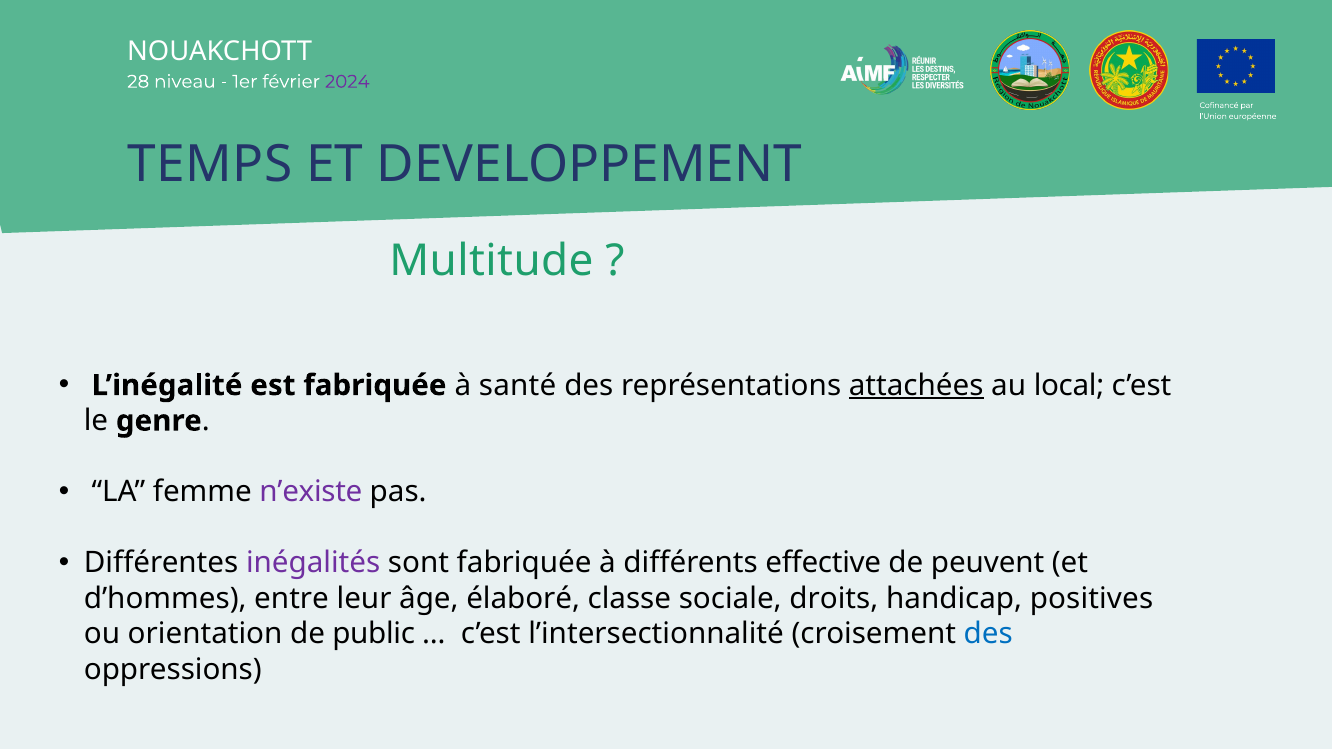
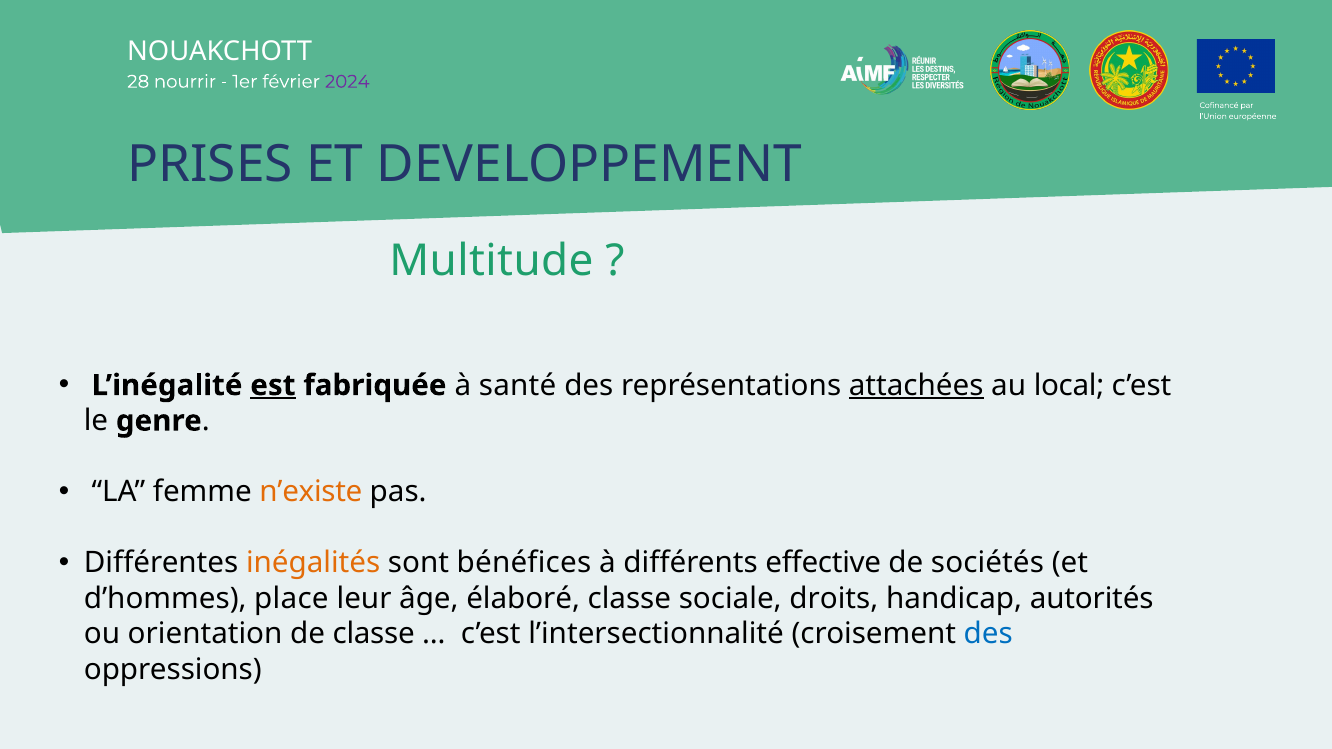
niveau: niveau -> nourrir (185, 82)
TEMPS: TEMPS -> PRISES (210, 165)
est underline: none -> present (273, 386)
n’existe colour: purple -> orange (311, 492)
inégalités colour: purple -> orange (313, 563)
sont fabriquée: fabriquée -> bénéfices (524, 563)
peuvent: peuvent -> sociétés (987, 563)
entre: entre -> place (291, 599)
positives: positives -> autorités (1092, 599)
de public: public -> classe (374, 634)
